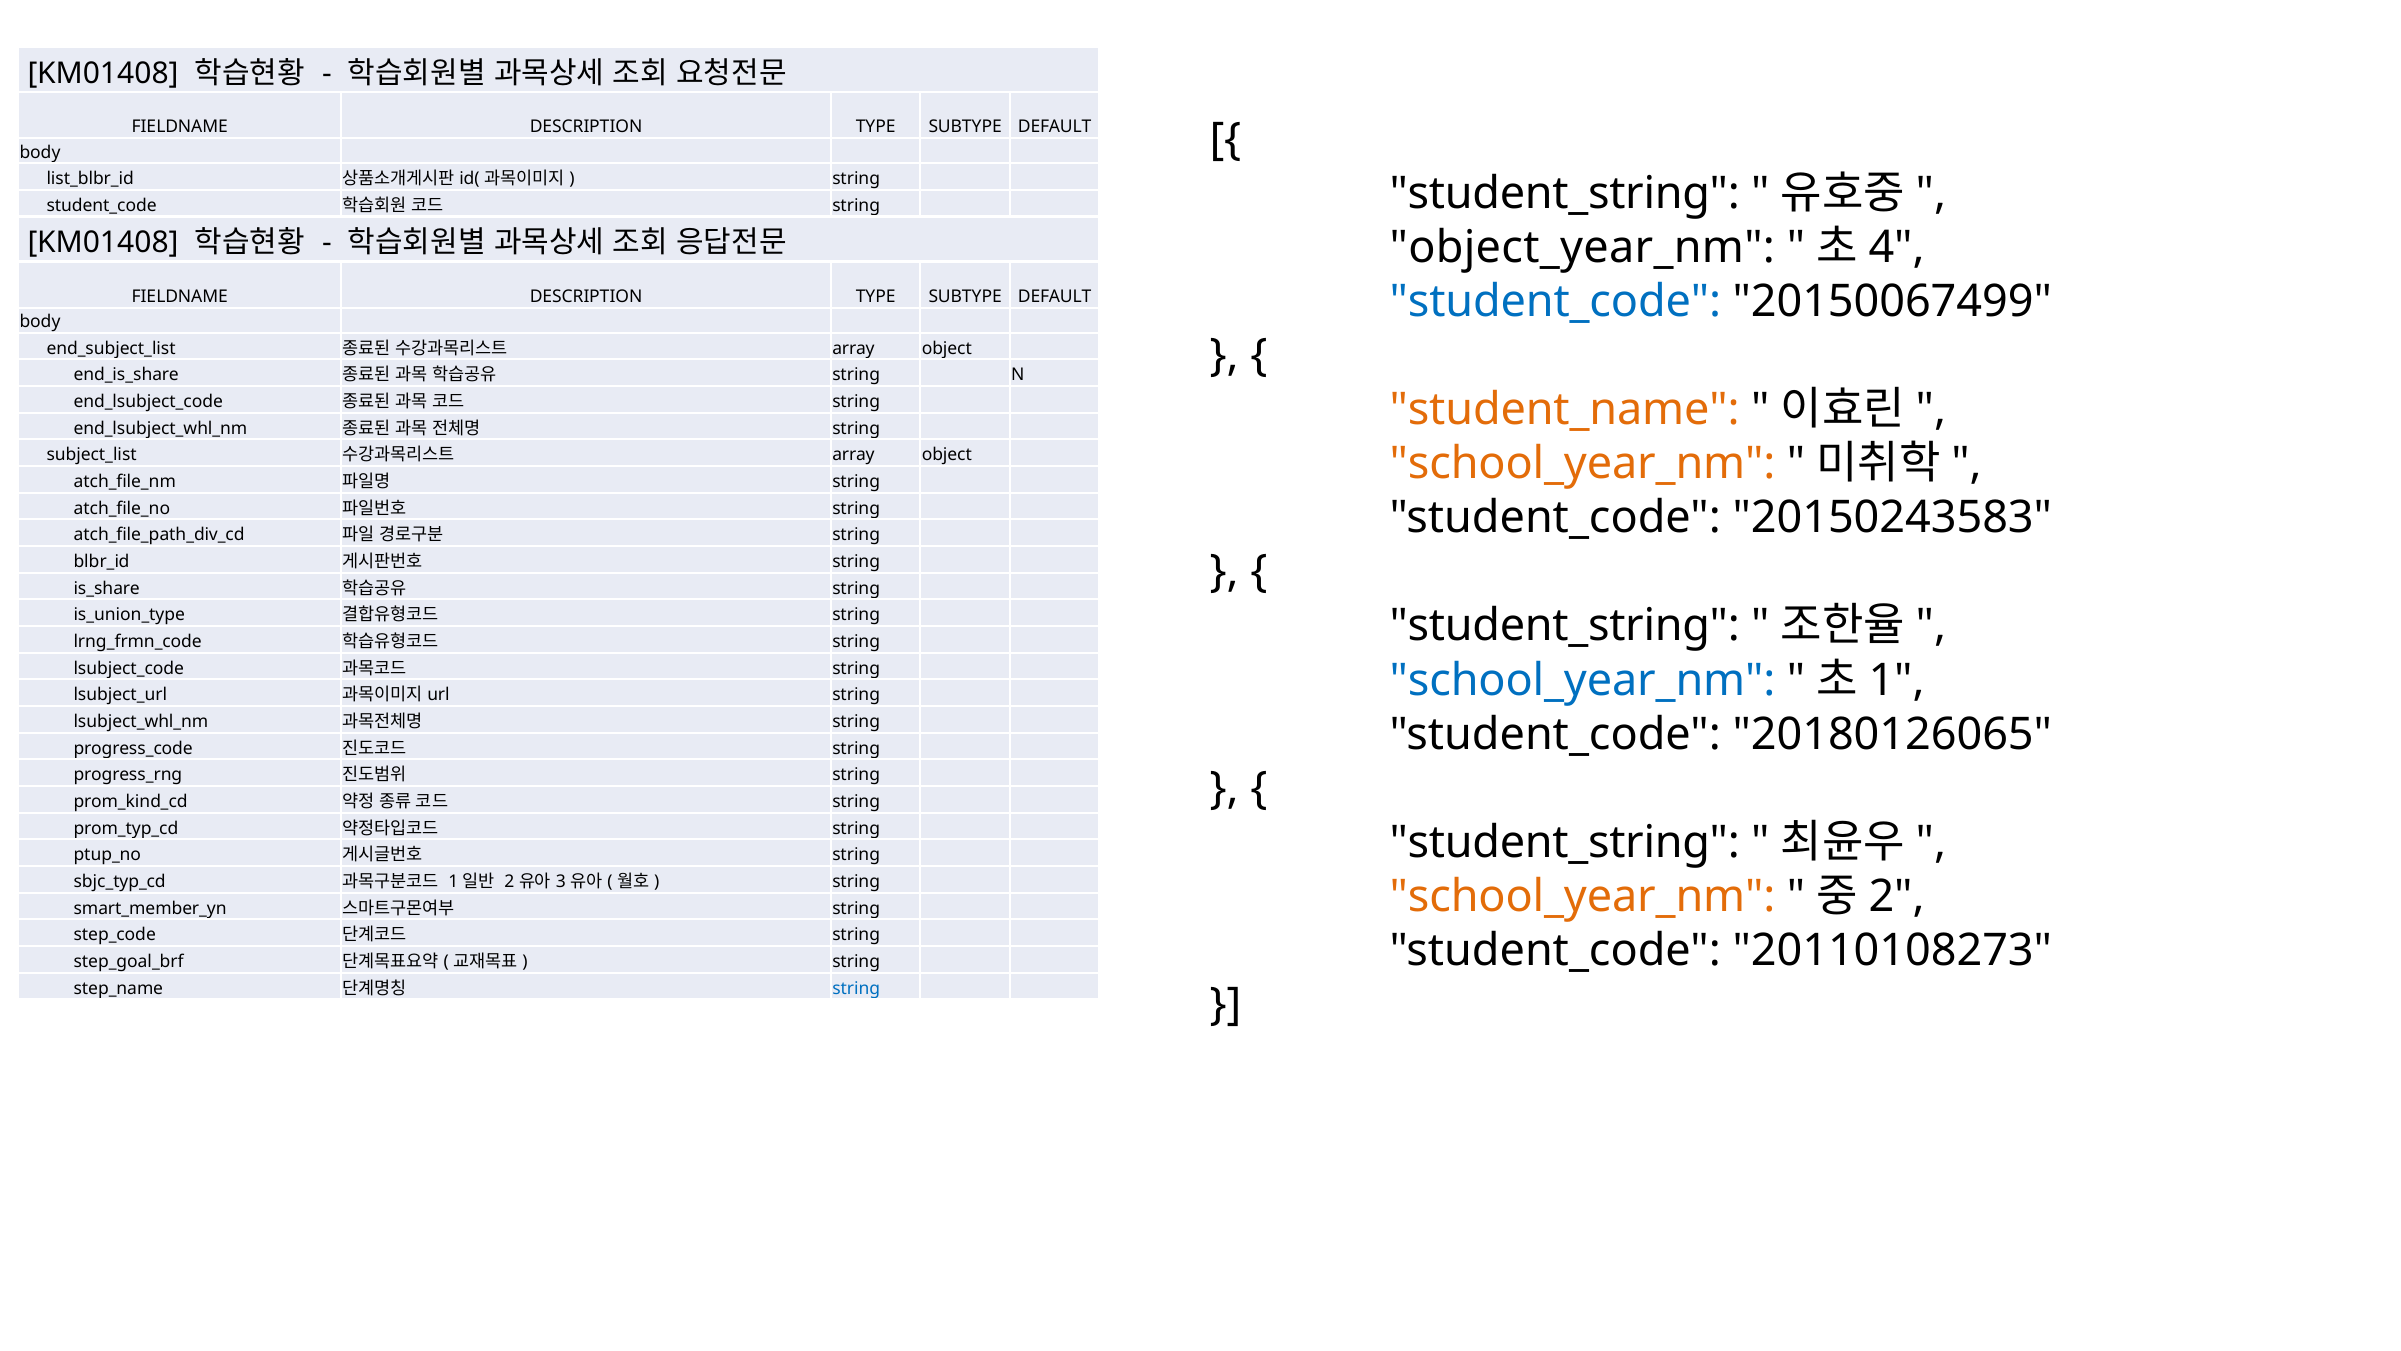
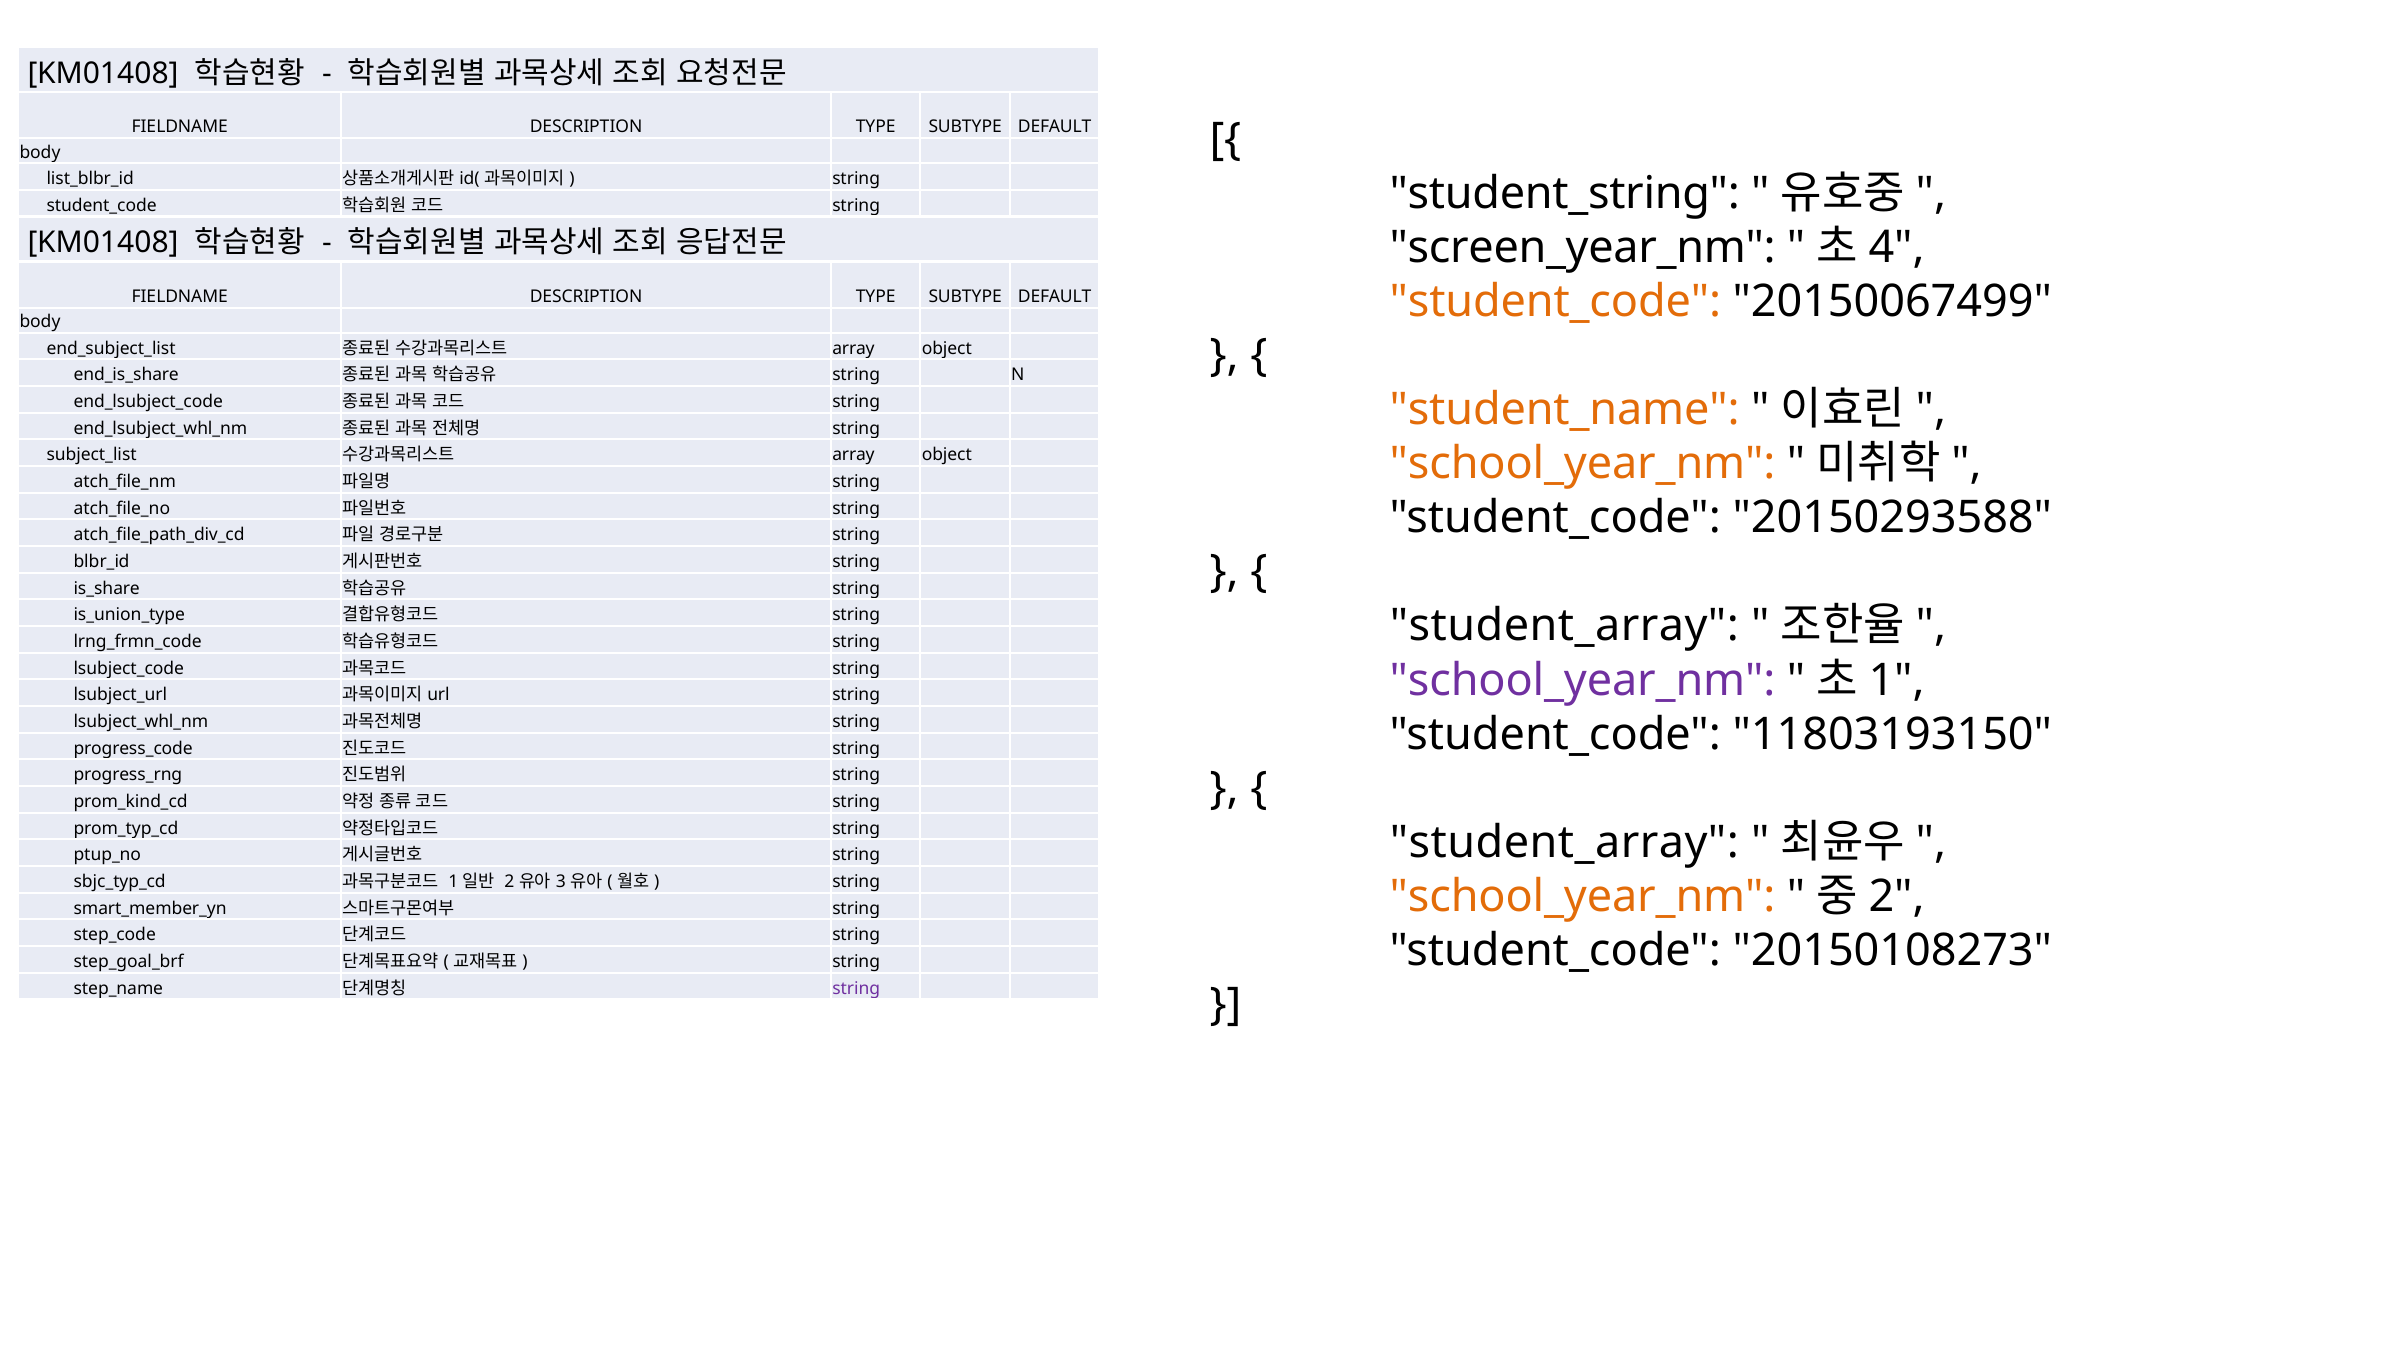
object_year_nm: object_year_nm -> screen_year_nm (1583, 248)
student_code colour: blue -> orange (1555, 302)
20150243583: 20150243583 -> 20150293588 (1892, 518)
student_string: student_string -> student_array (1564, 626)
school_year_nm colour: blue -> purple (1583, 680)
20180126065: 20180126065 -> 11803193150 (1892, 734)
student_string: student_string -> student_array (1564, 842)
20110108273: 20110108273 -> 20150108273 (1892, 950)
string colour: blue -> purple (856, 988)
